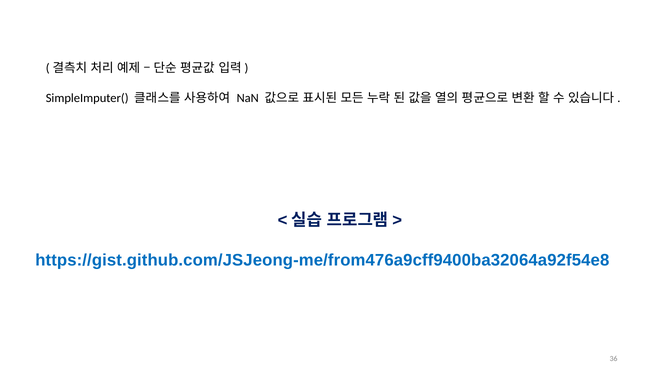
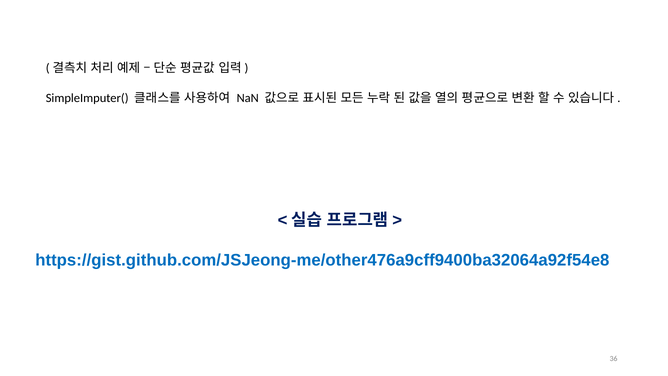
https://gist.github.com/JSJeong-me/from476a9cff9400ba32064a92f54e8: https://gist.github.com/JSJeong-me/from476a9cff9400ba32064a92f54e8 -> https://gist.github.com/JSJeong-me/other476a9cff9400ba32064a92f54e8 (322, 260)
